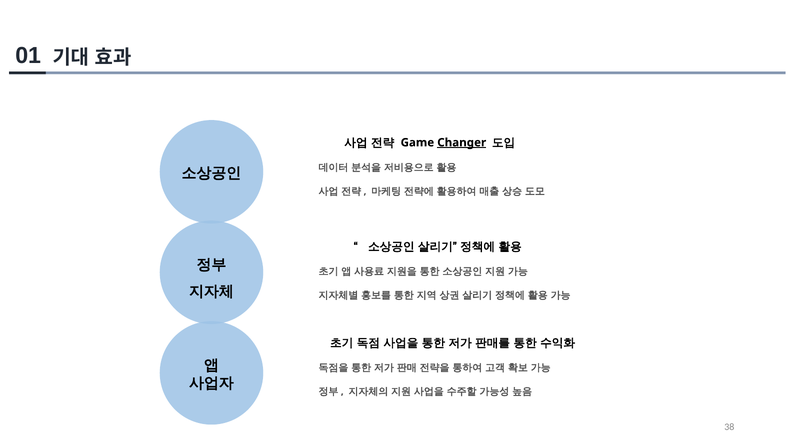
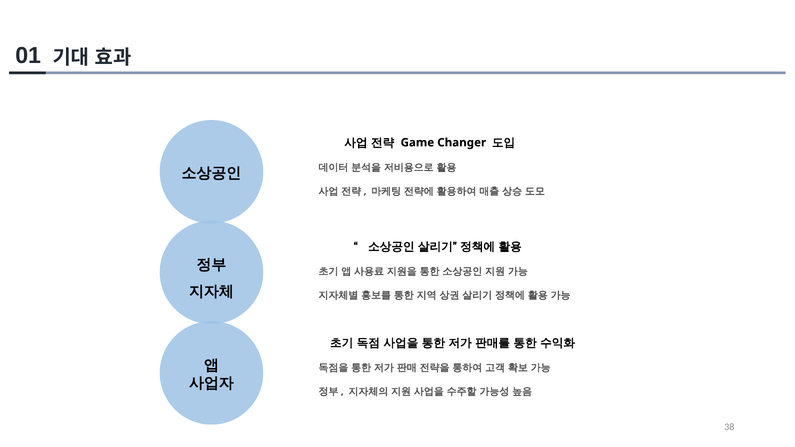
Changer underline: present -> none (462, 143)
